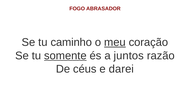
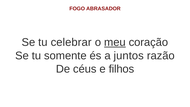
caminho: caminho -> celebrar (71, 42)
somente underline: present -> none (65, 56)
darei: darei -> filhos (121, 69)
